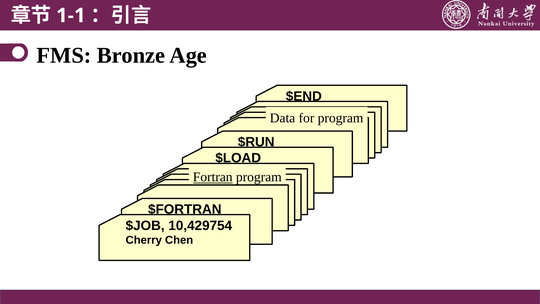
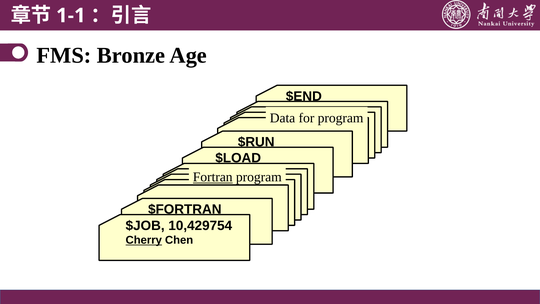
Cherry underline: none -> present (144, 240)
